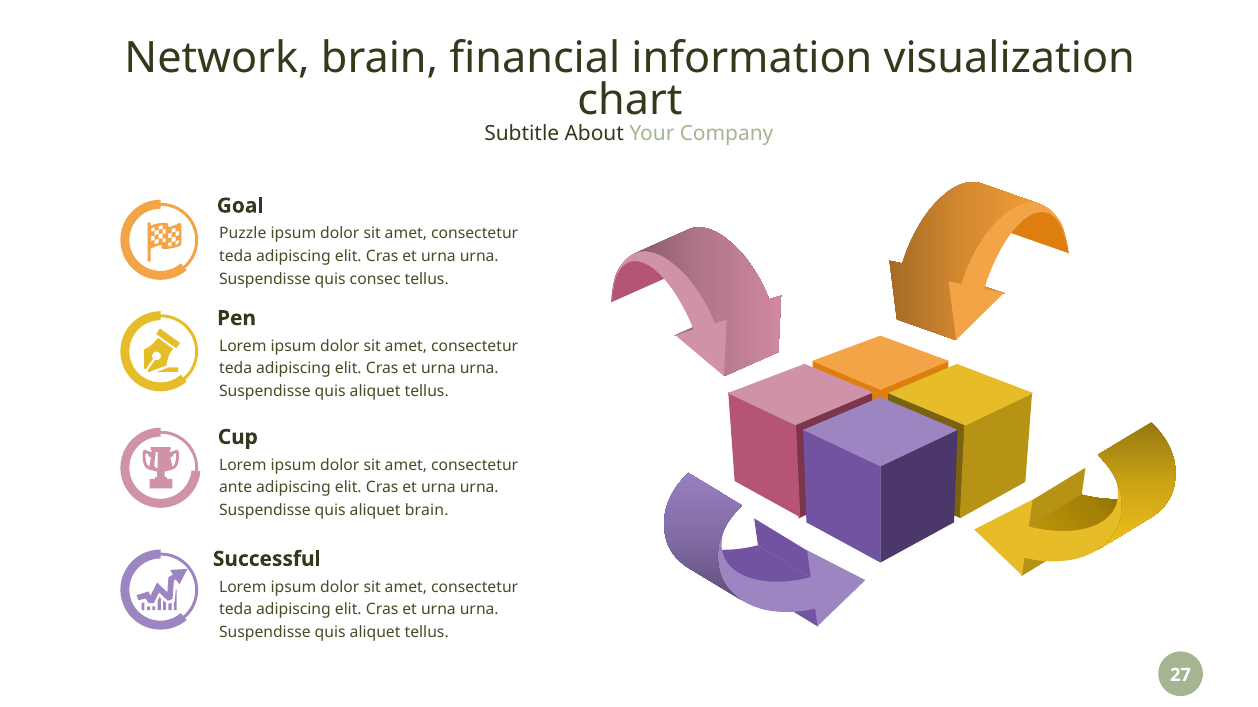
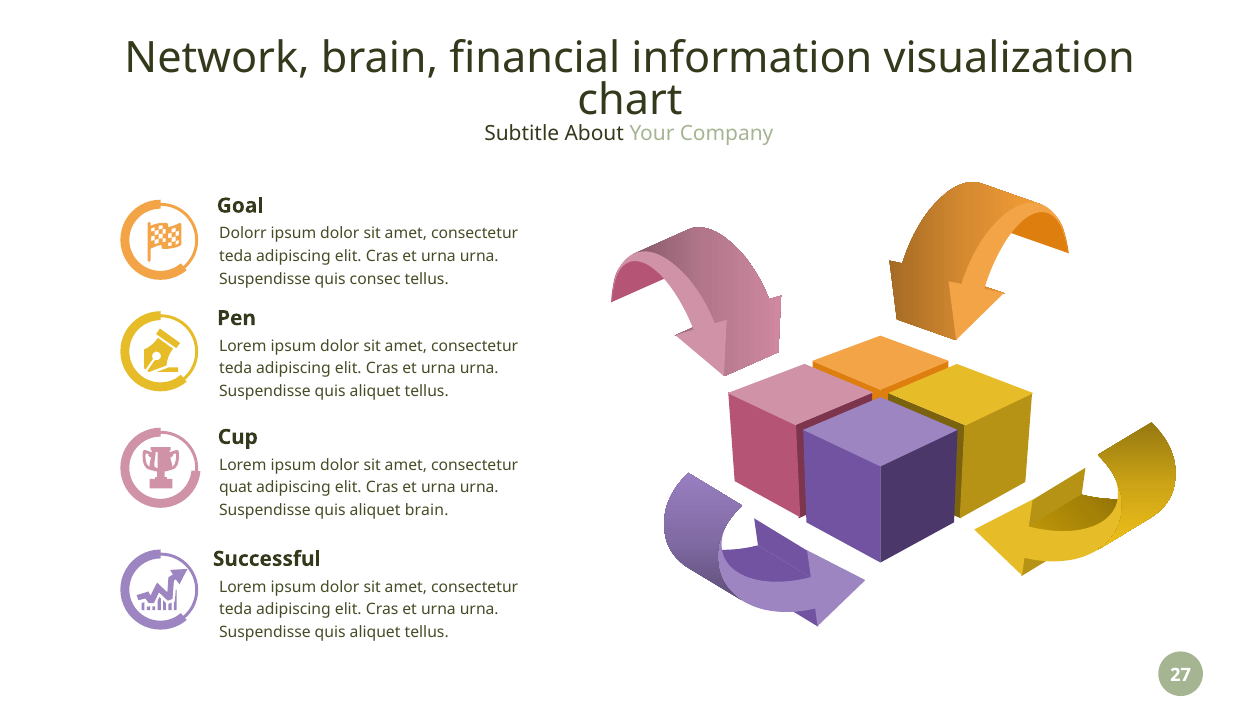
Puzzle: Puzzle -> Dolorr (243, 234)
ante: ante -> quat (236, 488)
